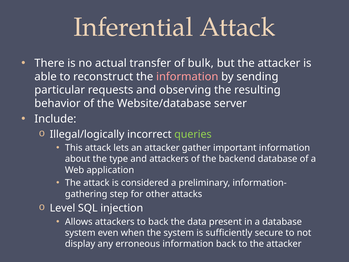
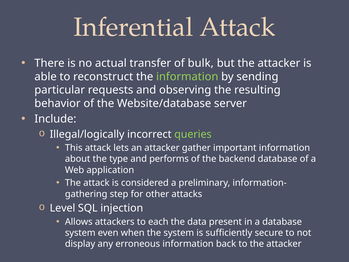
information colour: pink -> light green (187, 76)
and attackers: attackers -> performs (169, 159)
to back: back -> each (158, 222)
